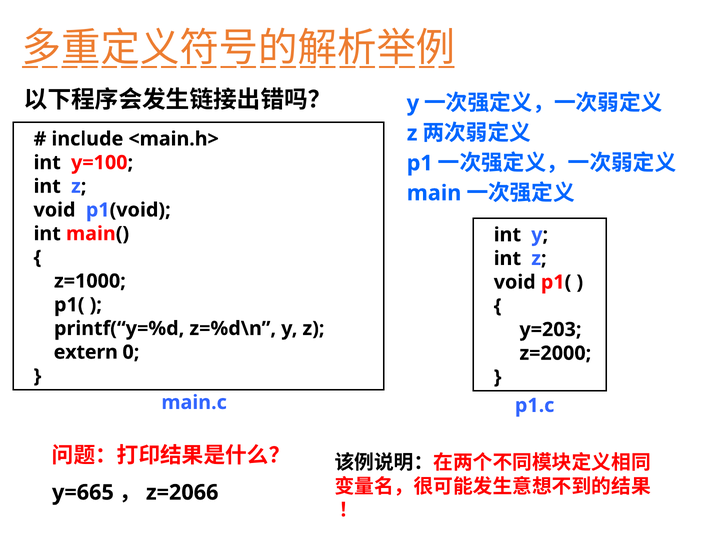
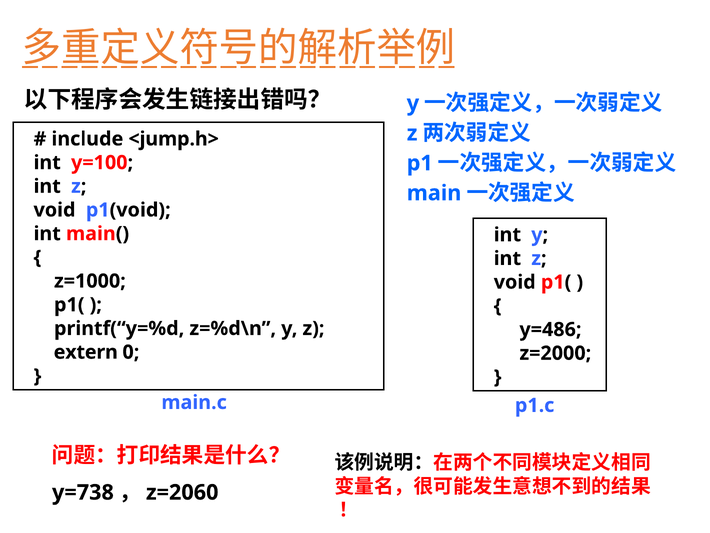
<main.h>: <main.h> -> <jump.h> (174, 139)
y=203: y=203 -> y=486 (550, 329)
y=665: y=665 -> y=738 (83, 492)
z=2066: z=2066 -> z=2060 (182, 492)
